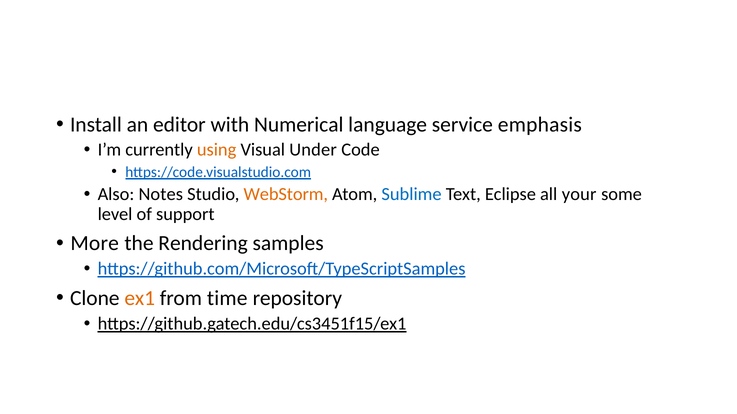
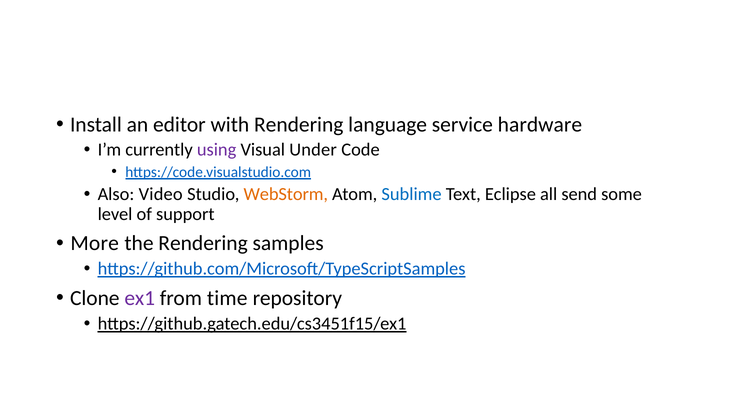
with Numerical: Numerical -> Rendering (299, 125)
emphasis: emphasis -> hardware (540, 125)
using colour: orange -> purple (217, 150)
Notes: Notes -> Video (161, 194)
your: your -> send (579, 194)
ex1 colour: orange -> purple (140, 299)
